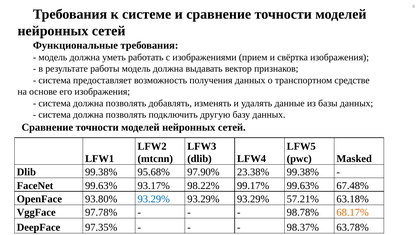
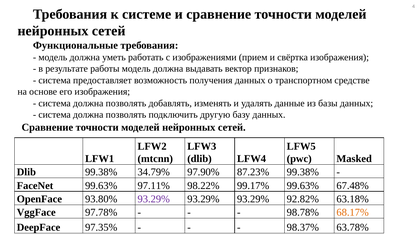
95.68%: 95.68% -> 34.79% (154, 172)
23.38%: 23.38% -> 87.23% (253, 172)
93.17%: 93.17% -> 97.11% (154, 186)
93.29% colour: blue -> purple (154, 199)
57.21%: 57.21% -> 92.82% (303, 199)
